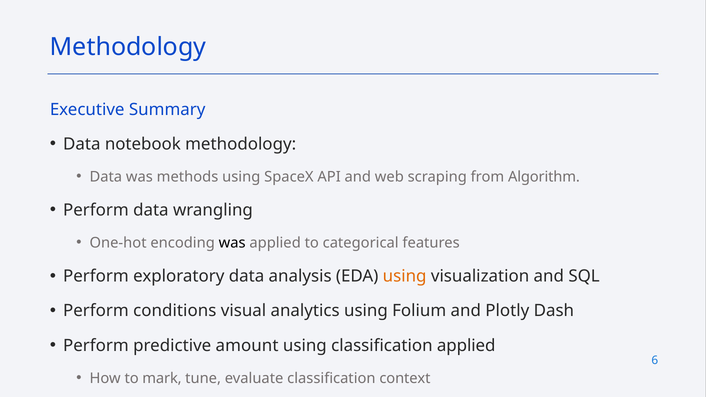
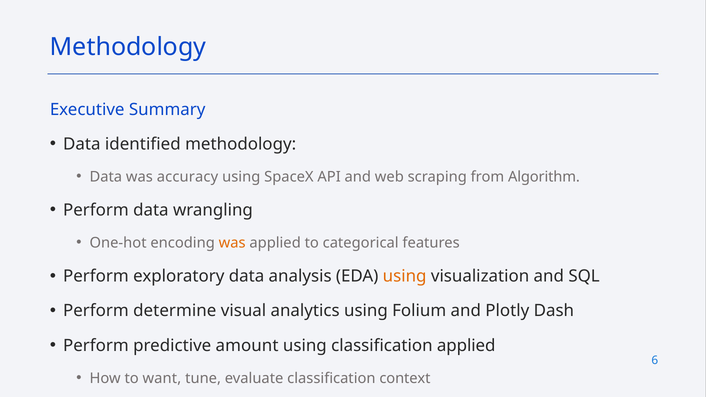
notebook: notebook -> identified (143, 144)
methods: methods -> accuracy (187, 177)
was colour: black -> orange (232, 243)
conditions: conditions -> determine (175, 311)
mark: mark -> want (162, 378)
